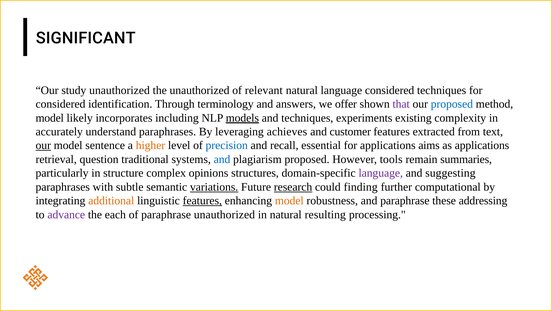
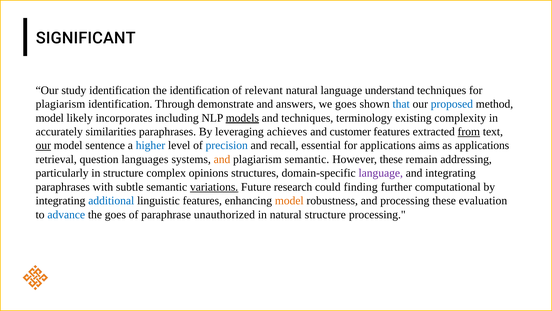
study unauthorized: unauthorized -> identification (120, 90)
the unauthorized: unauthorized -> identification (200, 90)
language considered: considered -> understand (390, 90)
considered: considered -> plagiarism (60, 104)
terminology: terminology -> demonstrate (226, 104)
we offer: offer -> goes (346, 104)
that colour: purple -> blue (401, 104)
experiments: experiments -> terminology (364, 118)
understand: understand -> similarities (111, 131)
from underline: none -> present (469, 131)
higher colour: orange -> blue (150, 145)
traditional: traditional -> languages (145, 159)
and colour: blue -> orange (222, 159)
plagiarism proposed: proposed -> semantic (307, 159)
However tools: tools -> these (391, 159)
summaries: summaries -> addressing (466, 159)
and suggesting: suggesting -> integrating (450, 173)
research underline: present -> none (293, 187)
additional colour: orange -> blue (111, 200)
features underline: present -> none (202, 200)
and paraphrase: paraphrase -> processing (405, 200)
addressing: addressing -> evaluation (483, 200)
advance colour: purple -> blue (66, 214)
the each: each -> goes (115, 214)
natural resulting: resulting -> structure (325, 214)
